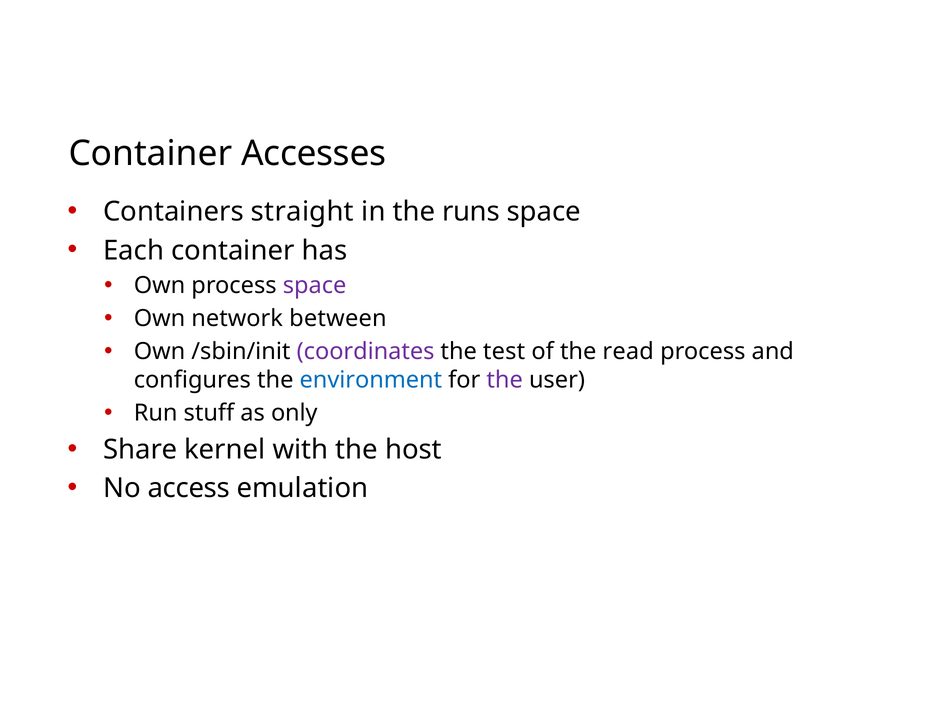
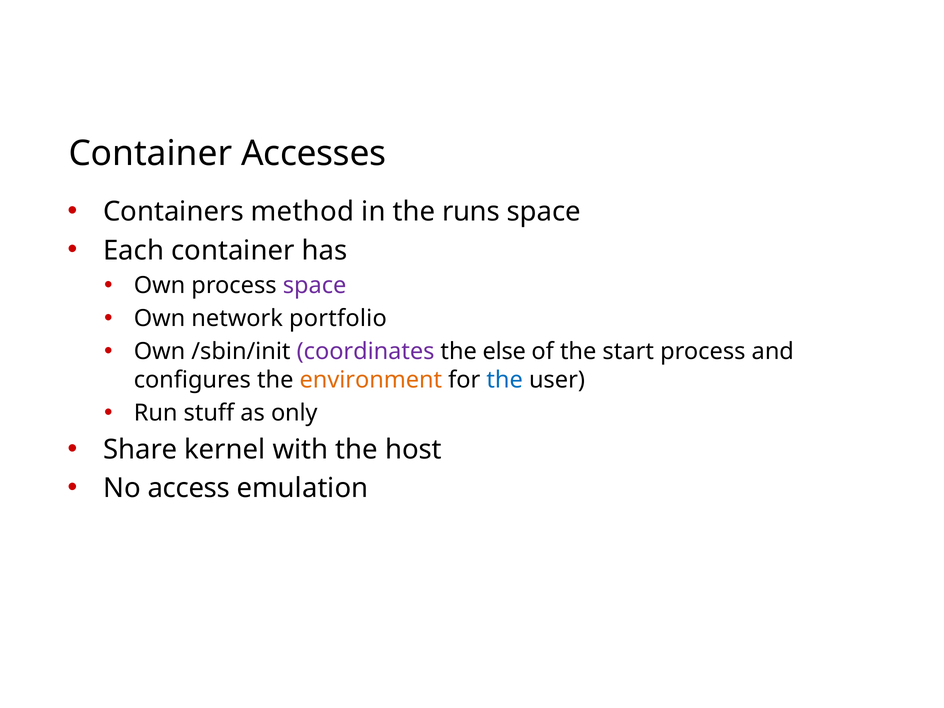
straight: straight -> method (302, 212)
between: between -> portfolio (338, 319)
test: test -> else (504, 352)
read: read -> start (628, 352)
environment colour: blue -> orange (371, 380)
the colour: purple -> blue (505, 380)
